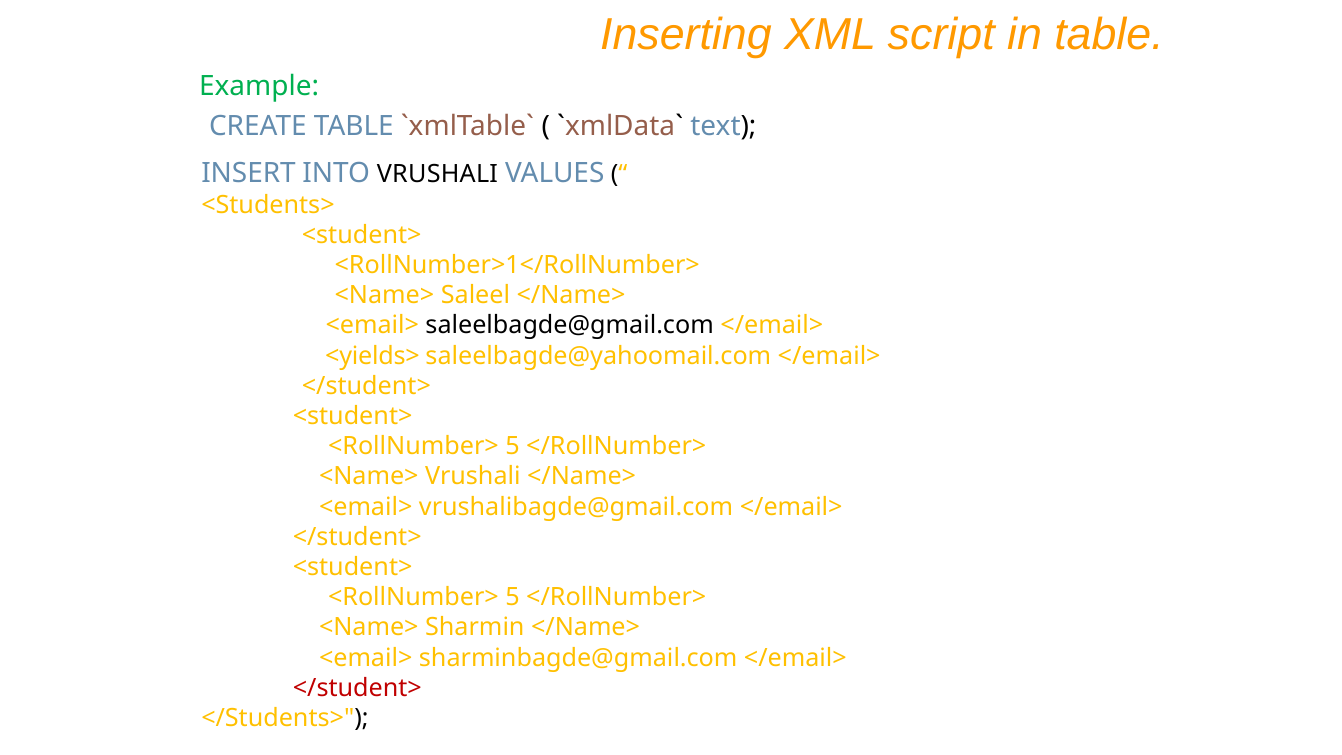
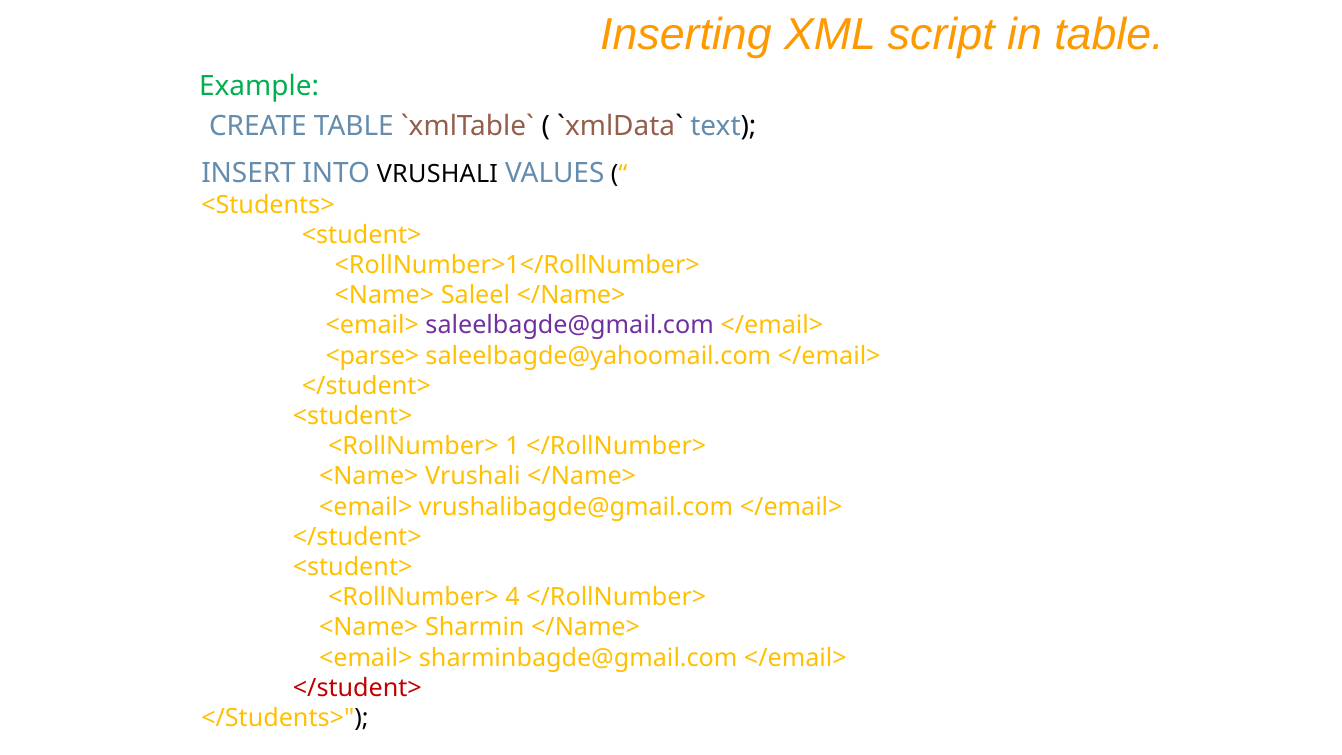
saleelbagde@gmail.com colour: black -> purple (570, 326)
<yields>: <yields> -> <parse> (372, 356)
5: 5 -> 1 (512, 446)
5: 5 -> 4 (512, 597)
